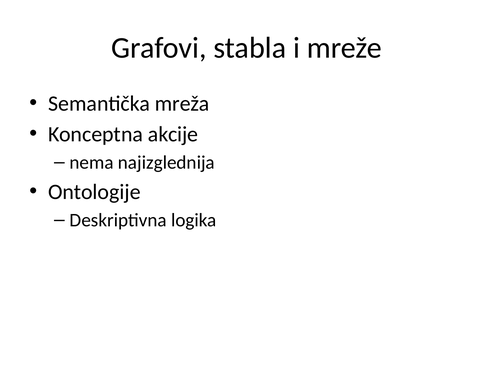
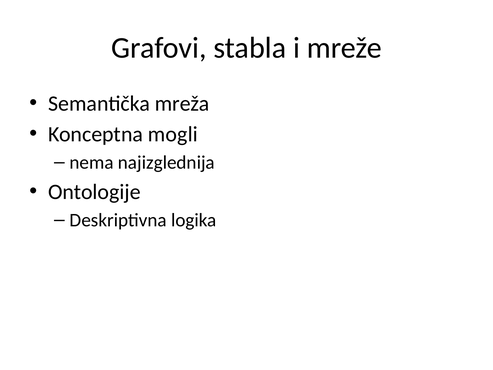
akcije: akcije -> mogli (173, 134)
